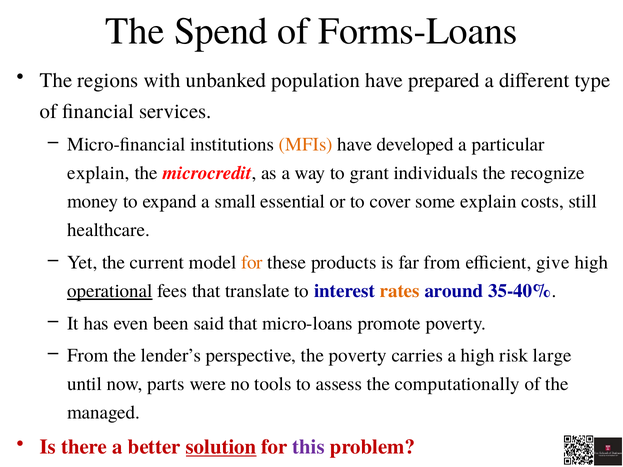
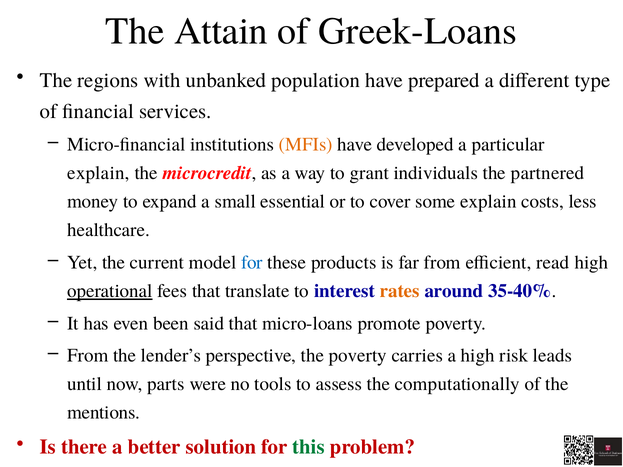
Spend: Spend -> Attain (221, 31)
Forms-Loans: Forms-Loans -> Greek-Loans (418, 31)
recognize: recognize -> partnered (548, 173)
still: still -> less (583, 202)
for colour: orange -> blue (252, 263)
give: give -> read (553, 263)
large: large -> leads (552, 356)
managed: managed -> mentions (104, 413)
solution underline: present -> none (221, 447)
this colour: purple -> green (309, 447)
